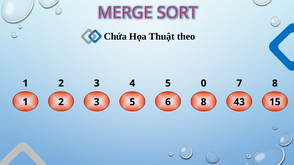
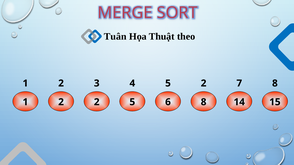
Chứa: Chứa -> Tuân (115, 36)
5 0: 0 -> 2 (204, 83)
3: 3 -> 2 (97, 102)
43: 43 -> 14 (239, 102)
